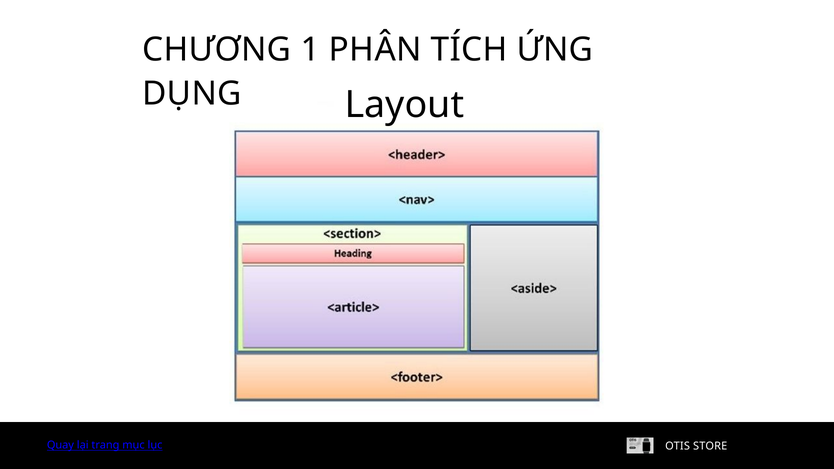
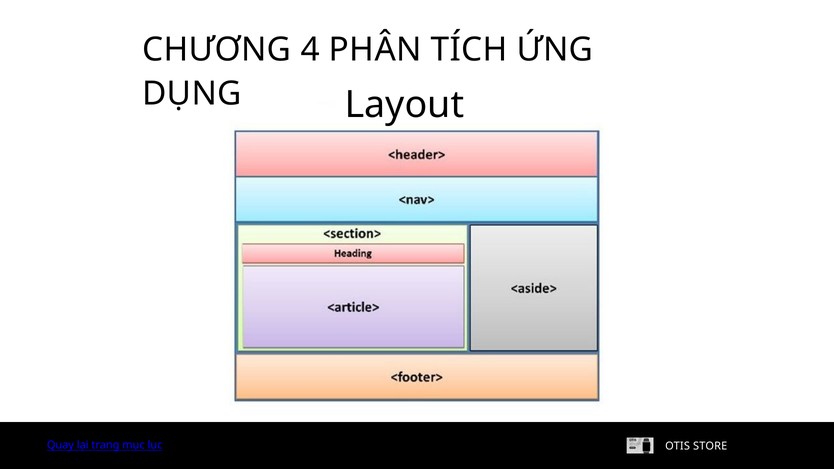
1: 1 -> 4 (310, 50)
